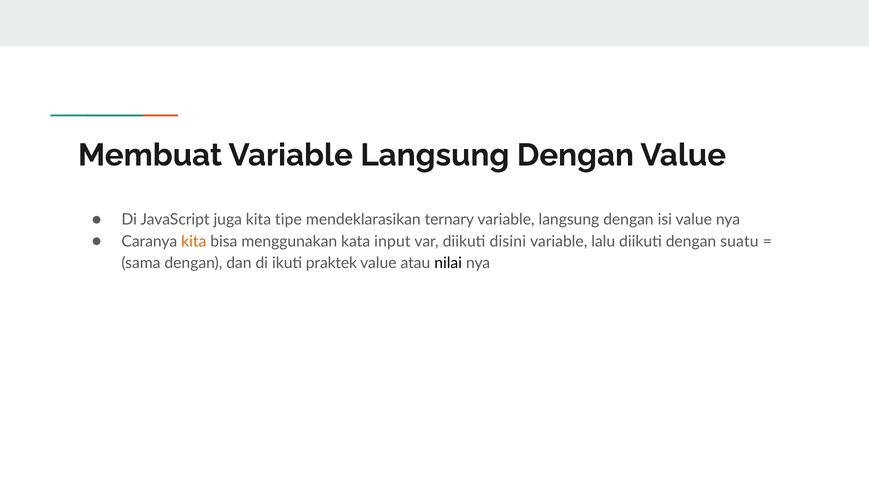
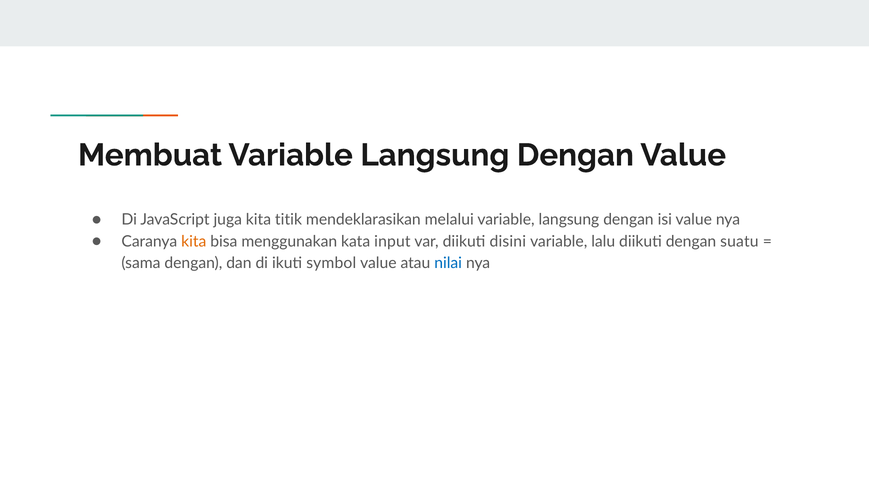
tipe: tipe -> titik (288, 220)
ternary: ternary -> melalui (449, 220)
praktek: praktek -> symbol (331, 263)
nilai colour: black -> blue (448, 263)
